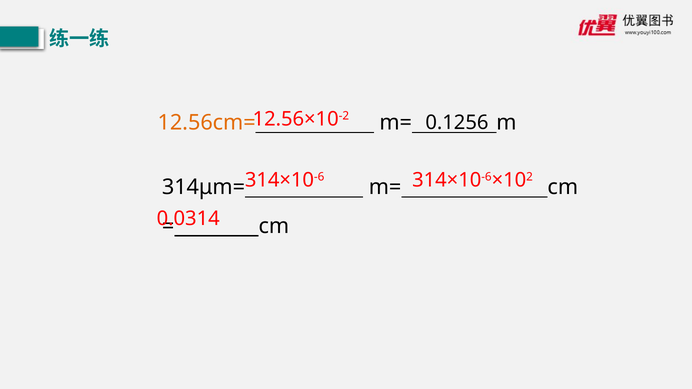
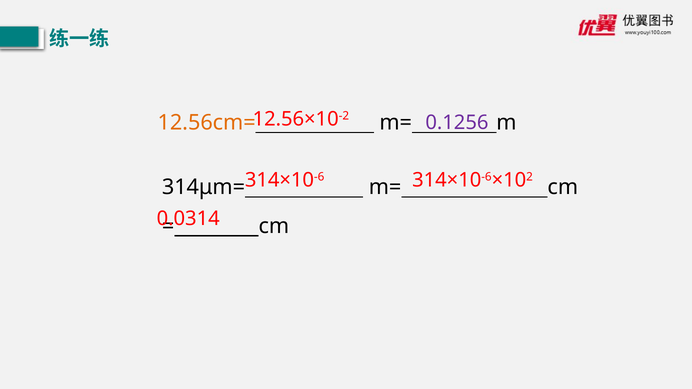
0.1256 colour: black -> purple (457, 123)
